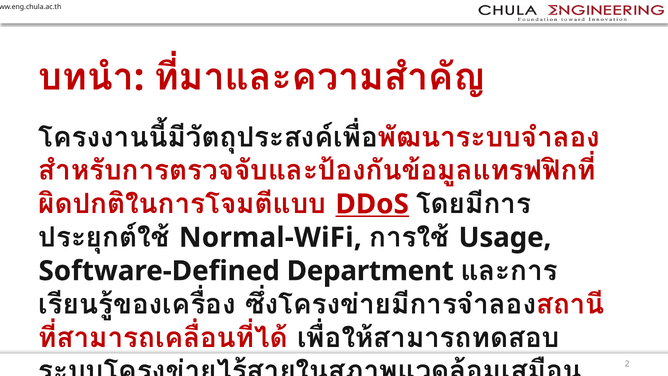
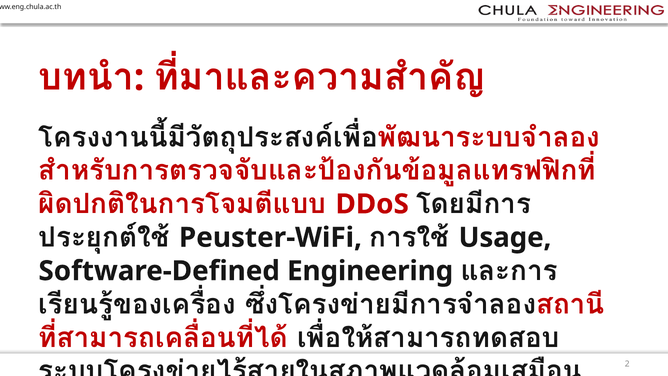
DDoS underline: present -> none (372, 204)
Normal-WiFi: Normal-WiFi -> Peuster-WiFi (270, 237)
Department: Department -> Engineering (370, 271)
